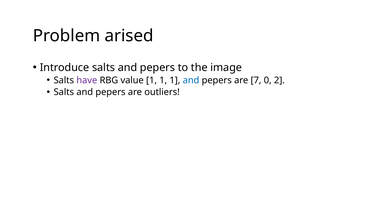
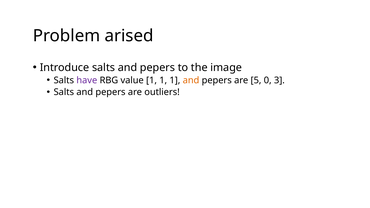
and colour: blue -> orange (191, 80)
7: 7 -> 5 (256, 80)
2: 2 -> 3 (279, 80)
